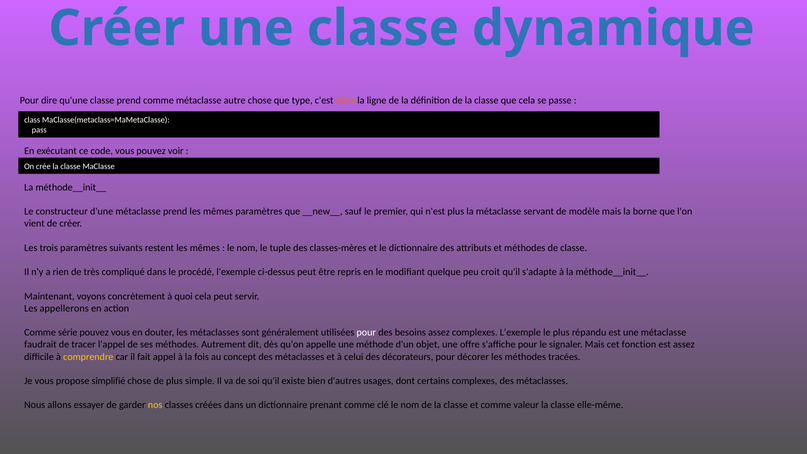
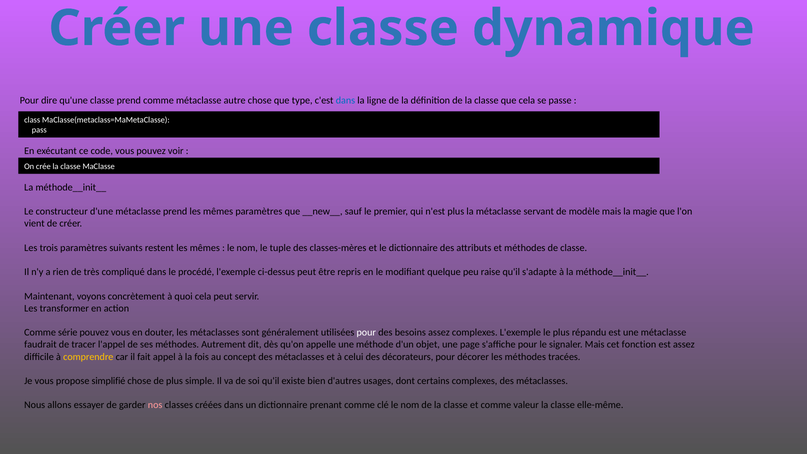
dans colour: orange -> blue (345, 100)
borne: borne -> magie (645, 211)
croit: croit -> raise (491, 272)
appellerons: appellerons -> transformer (64, 308)
offre: offre -> page (470, 345)
nos colour: yellow -> pink (155, 405)
